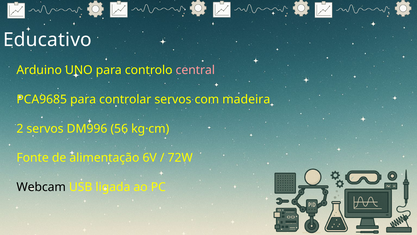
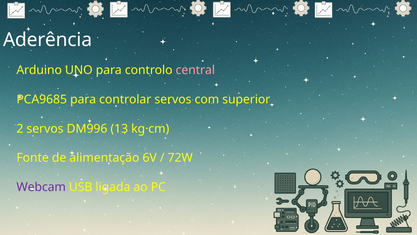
Educativo: Educativo -> Aderência (48, 40)
madeira: madeira -> superior (246, 99)
56: 56 -> 13 (119, 128)
Webcam colour: black -> purple (41, 187)
